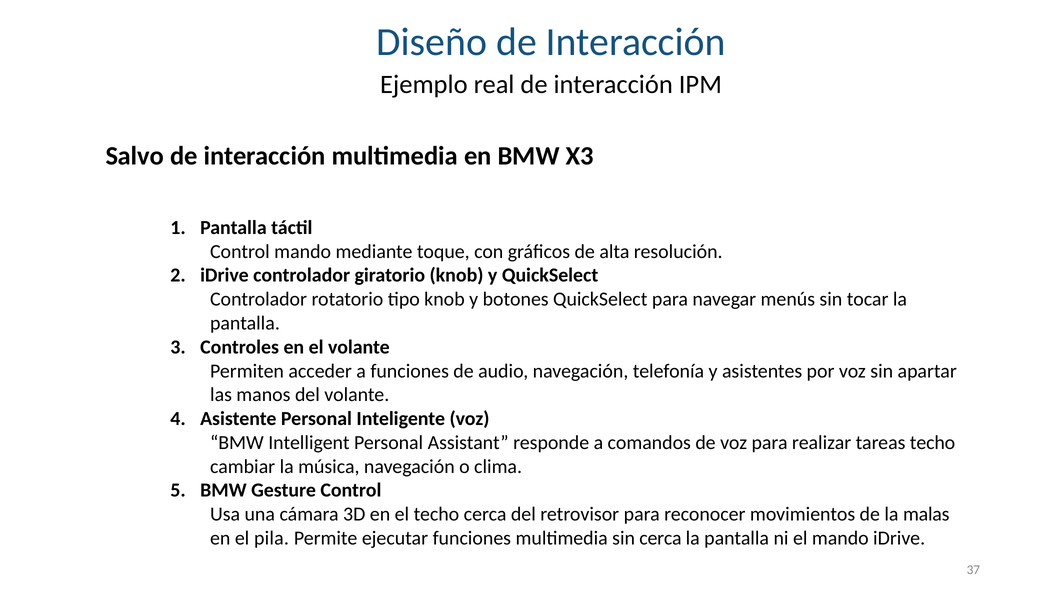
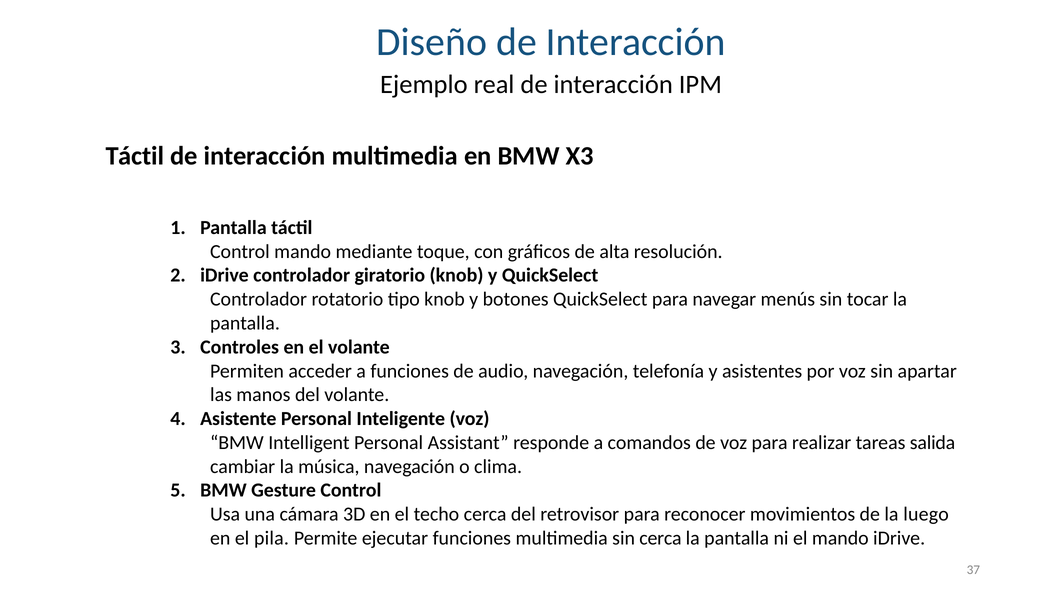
Salvo: Salvo -> Táctil (135, 156)
tareas techo: techo -> salida (933, 442)
malas: malas -> luego (926, 514)
